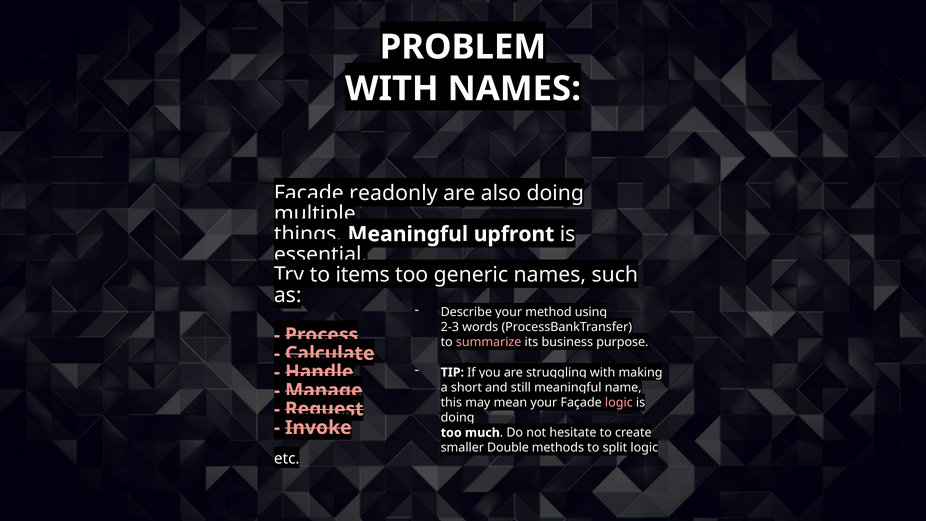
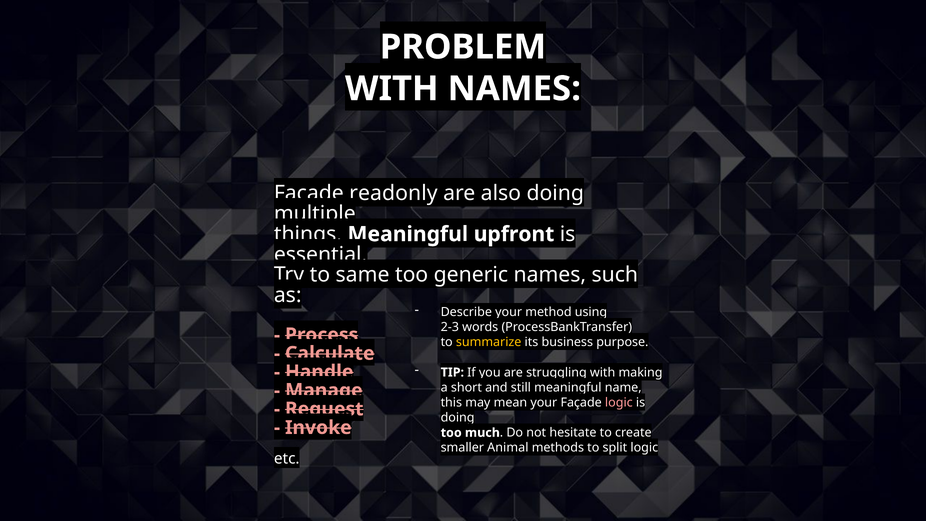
items: items -> same (363, 275)
summarize colour: pink -> yellow (489, 342)
Double: Double -> Animal (508, 448)
